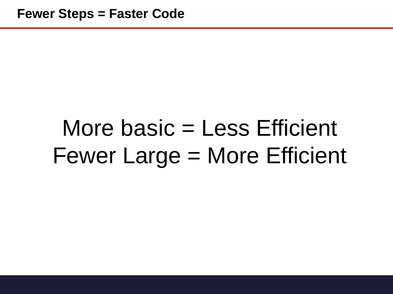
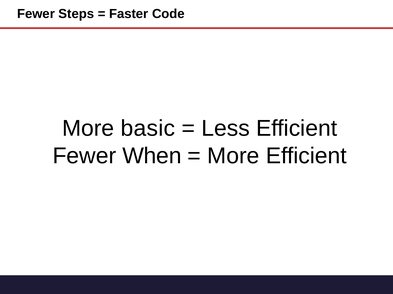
Large: Large -> When (152, 156)
